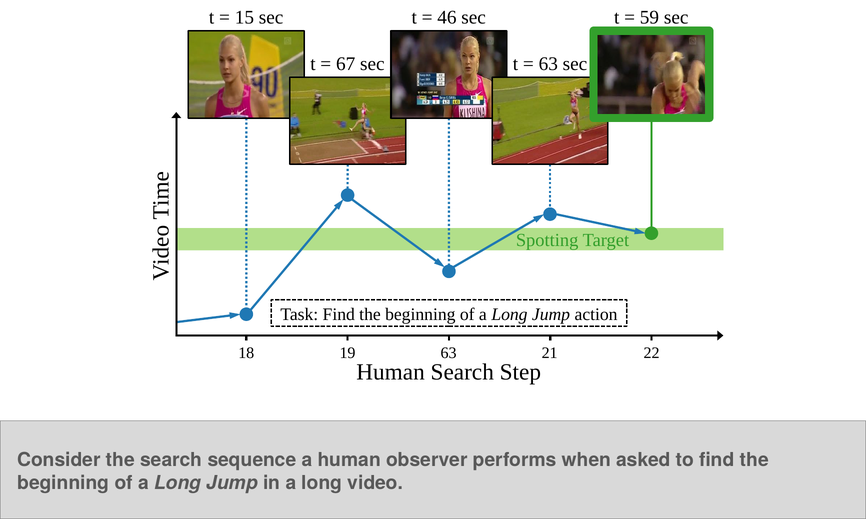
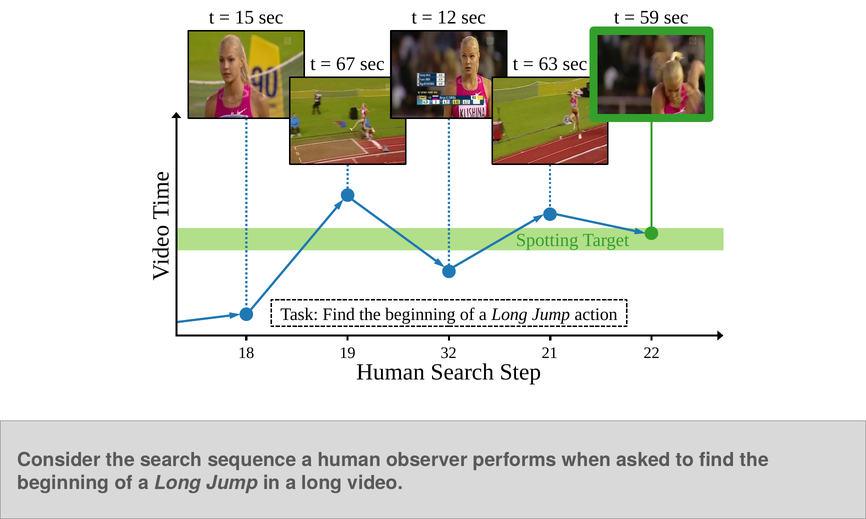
46: 46 -> 12 (447, 17)
19 63: 63 -> 32 (449, 354)
